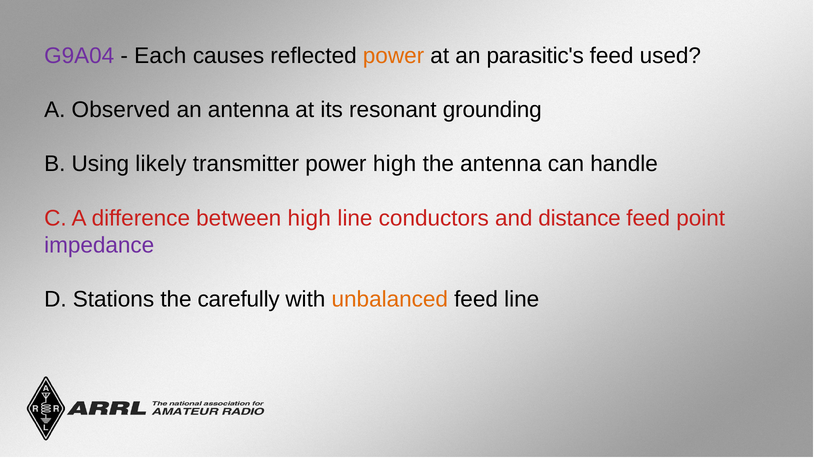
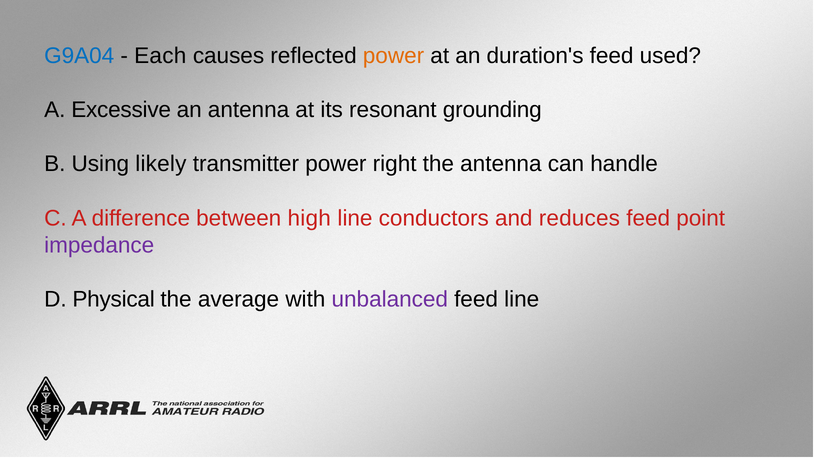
G9A04 colour: purple -> blue (79, 56)
parasitic's: parasitic's -> duration's (535, 56)
Observed: Observed -> Excessive (121, 110)
power high: high -> right (395, 164)
distance: distance -> reduces (579, 218)
Stations: Stations -> Physical (114, 299)
carefully: carefully -> average (239, 299)
unbalanced colour: orange -> purple (390, 299)
